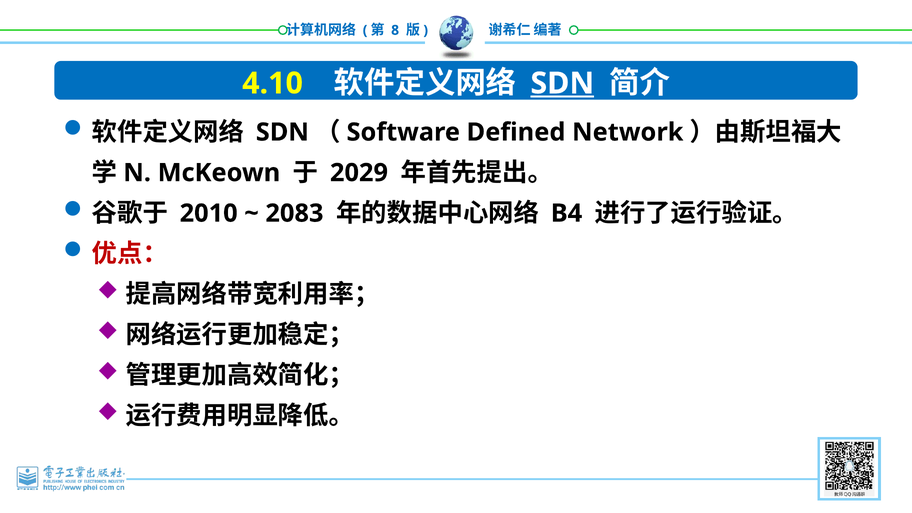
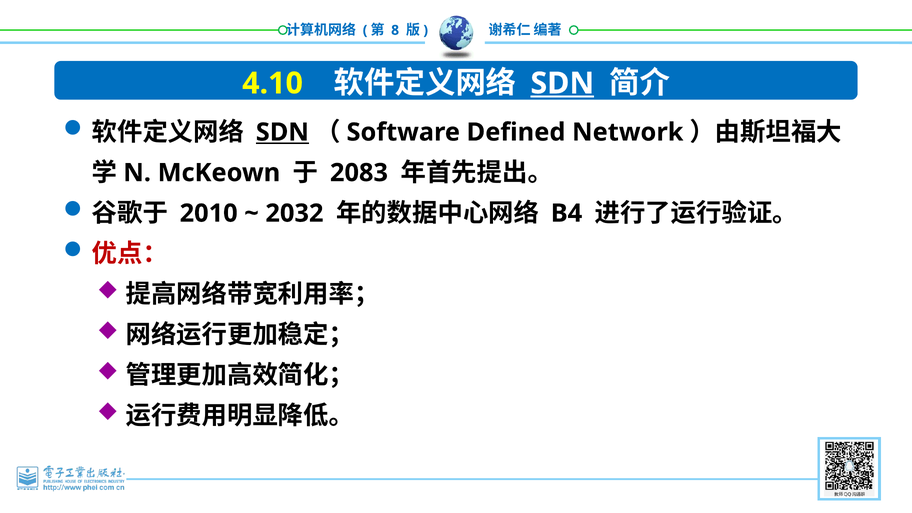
SDN underline: none -> present (282, 132)
2029: 2029 -> 2083 (359, 173)
2083: 2083 -> 2032 (294, 213)
